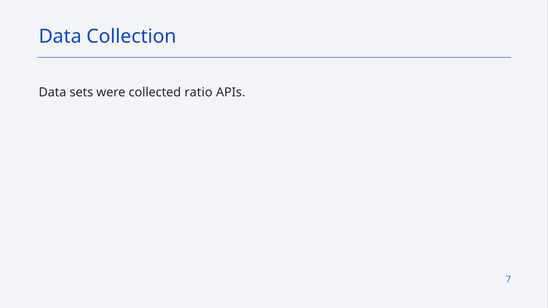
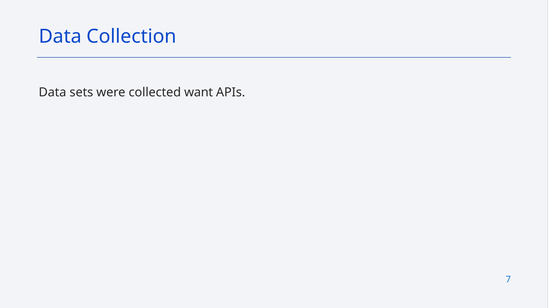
ratio: ratio -> want (199, 92)
